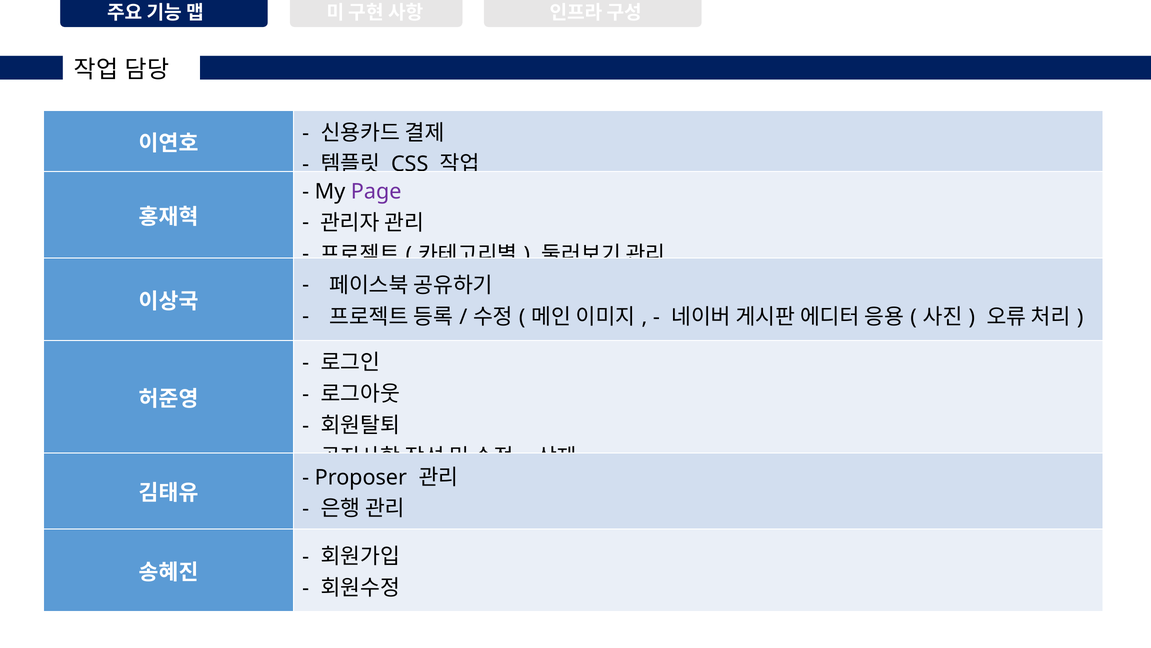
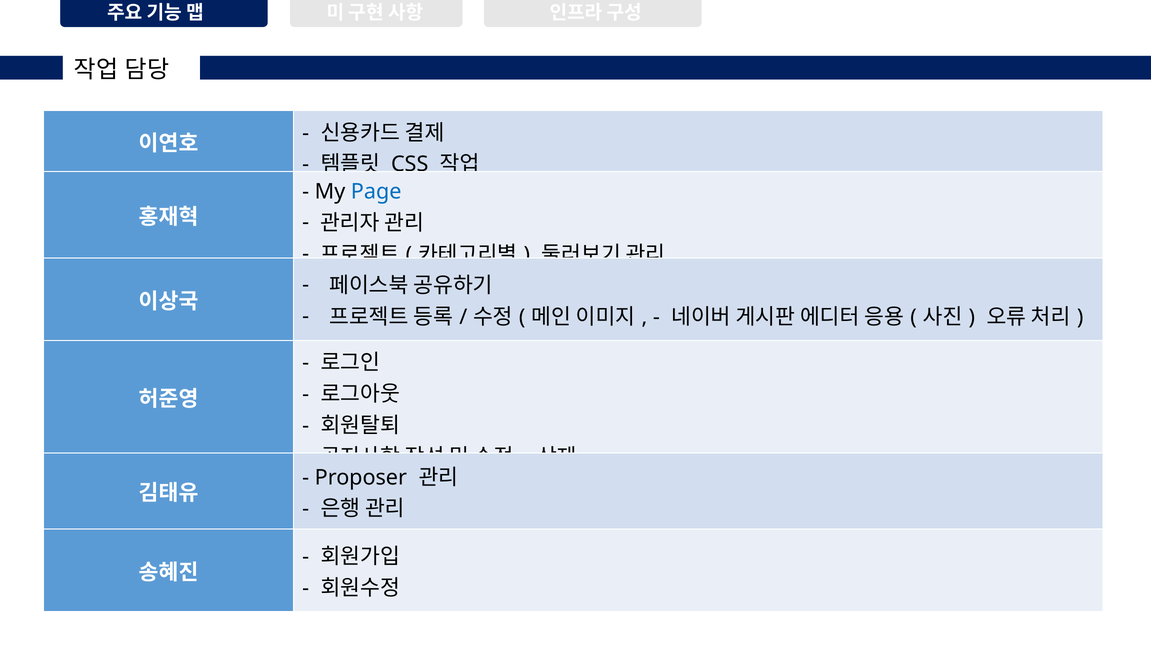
Page colour: purple -> blue (376, 192)
